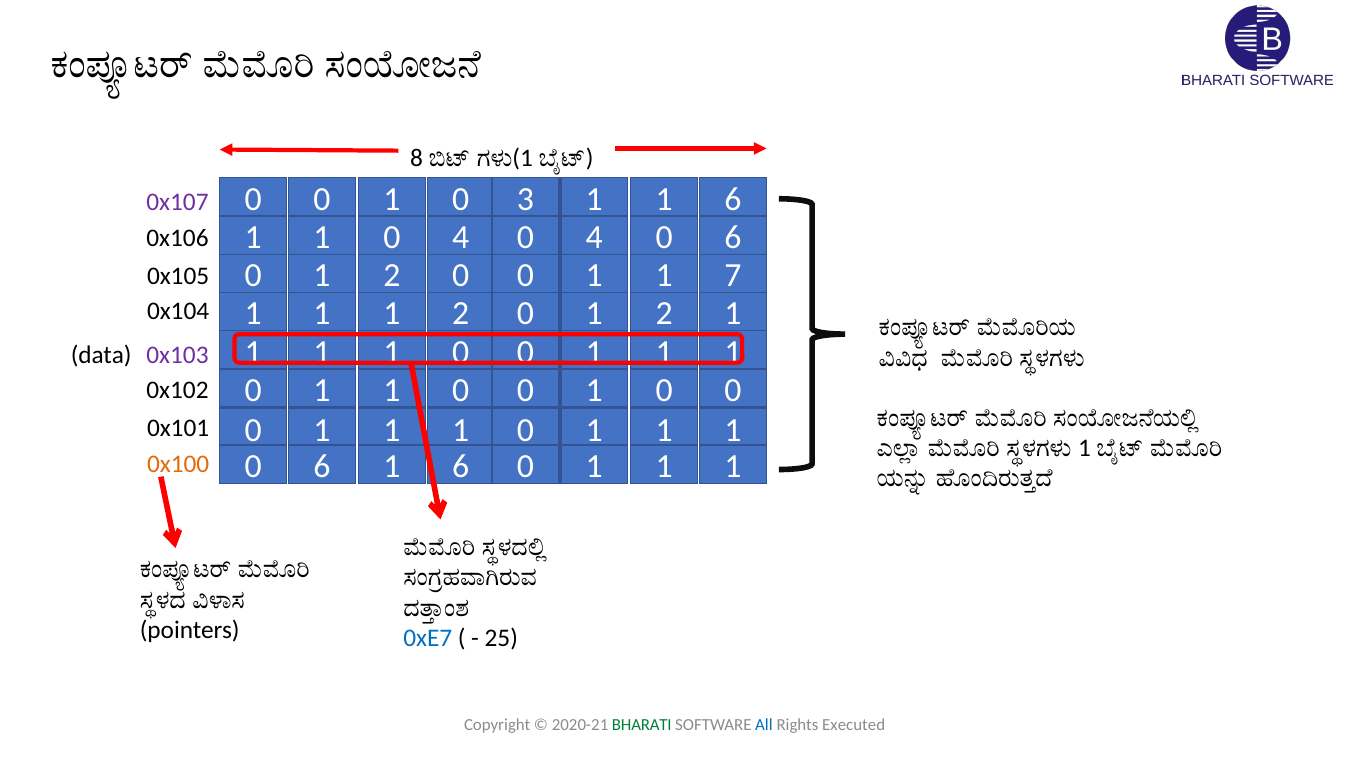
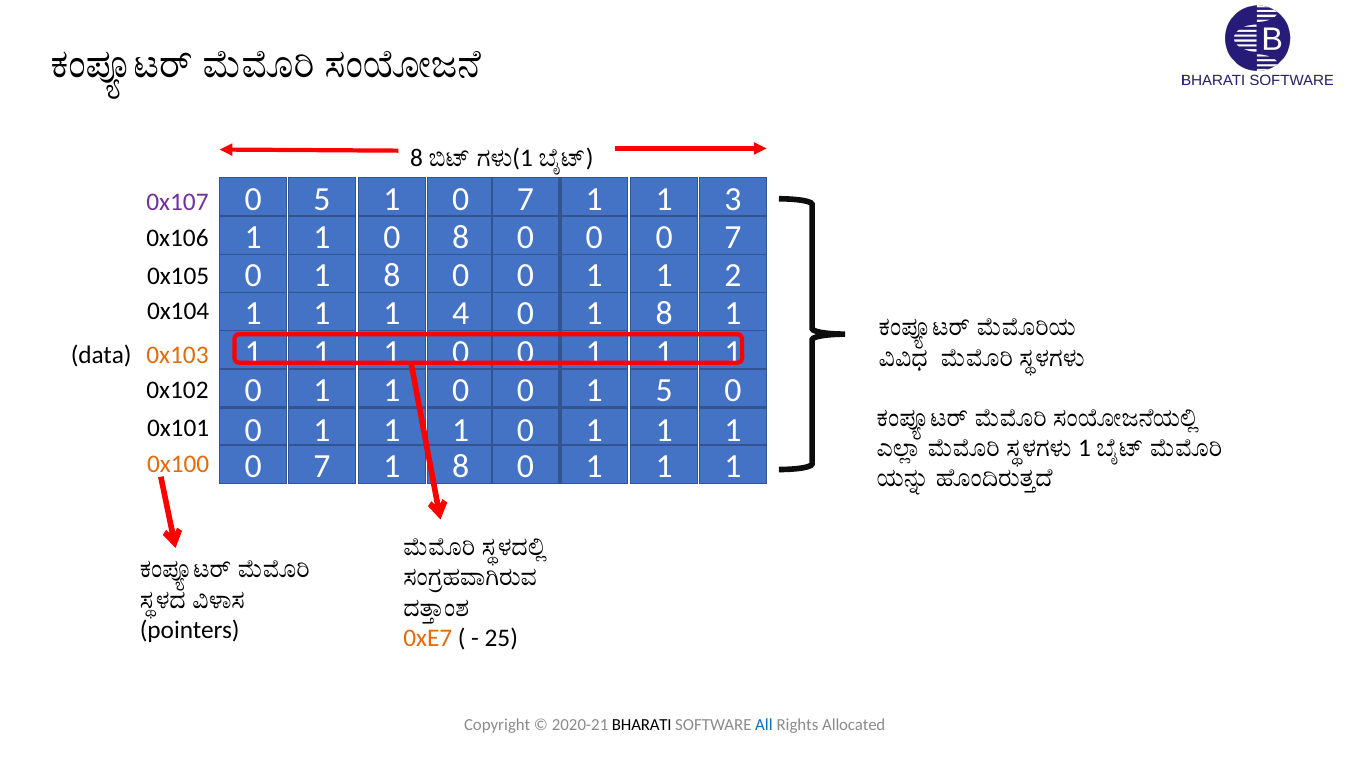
0: 0 -> 5 (322, 199)
1 0 3: 3 -> 7 (525, 199)
1 1 6: 6 -> 3 (733, 199)
1 0 4: 4 -> 8 (461, 237)
4: 4 -> 0 (594, 237)
6: 6 -> 7 (733, 237)
2: 2 -> 8 (392, 276)
7: 7 -> 2 (733, 276)
1 1 2: 2 -> 4 (461, 314)
2: 2 -> 8 (664, 314)
0x103 colour: purple -> orange (178, 355)
0: 0 -> 5 (664, 390)
6: 6 -> 7 (322, 467)
6: 6 -> 8 (461, 467)
0xE7 colour: blue -> orange (428, 639)
BHARATI colour: green -> black (642, 725)
Executed: Executed -> Allocated (854, 725)
